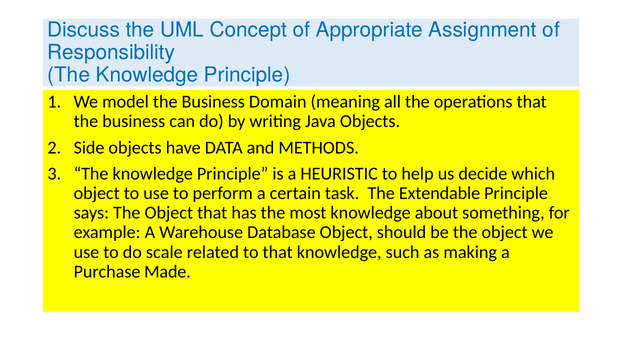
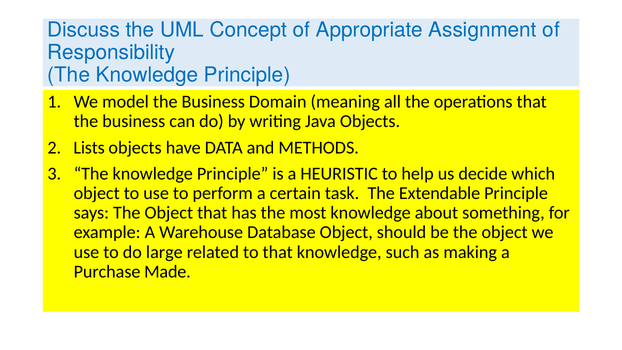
Side: Side -> Lists (89, 147)
scale: scale -> large (164, 252)
